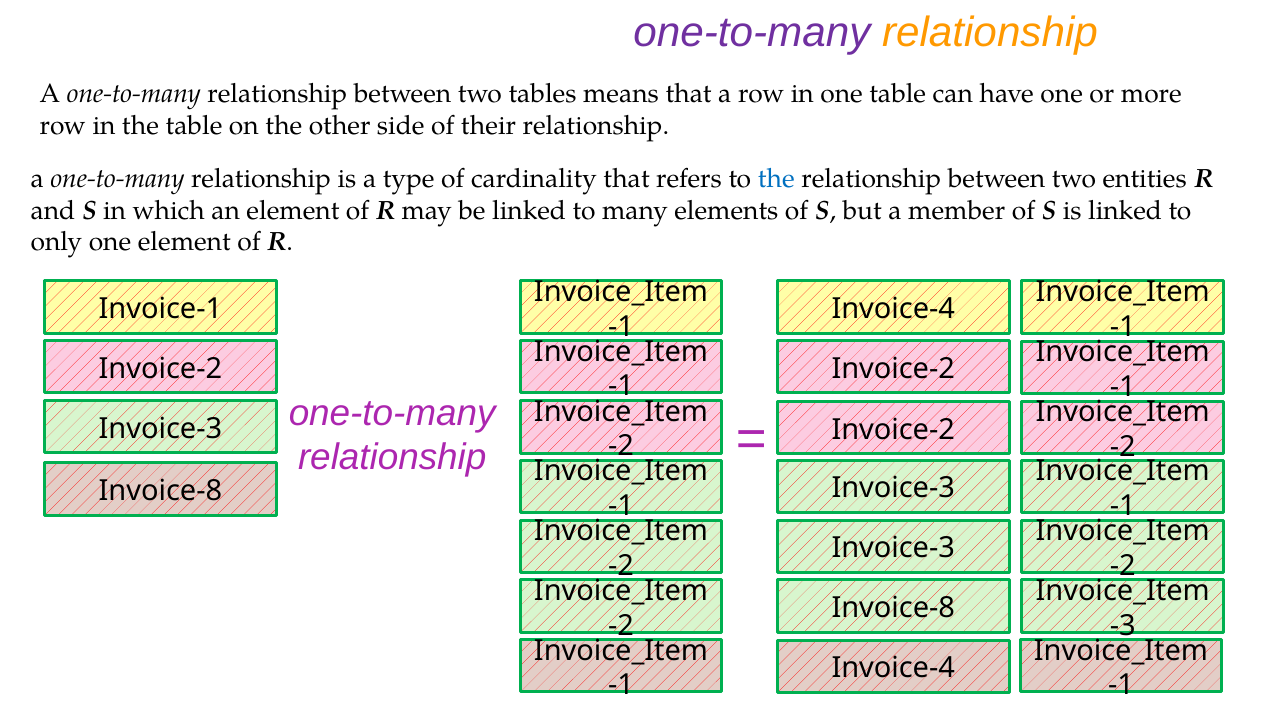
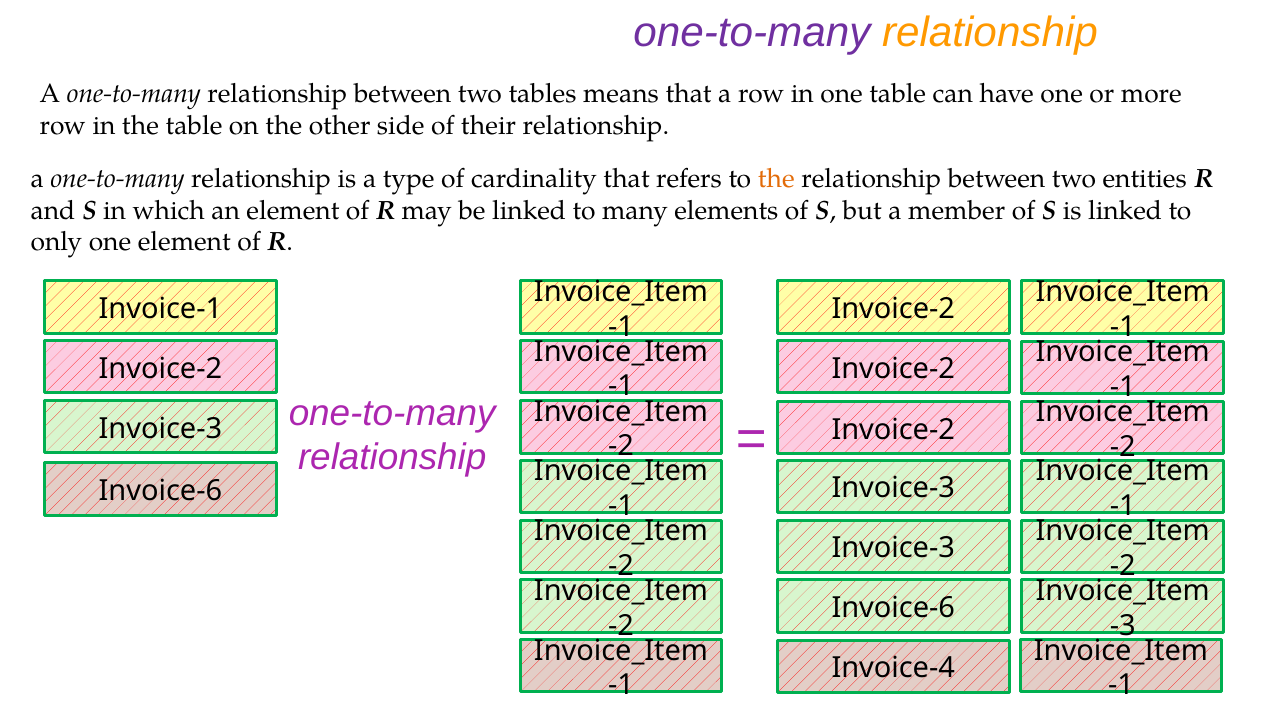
the colour: blue -> orange (776, 179)
Invoice-4: Invoice-4 -> Invoice-2 (893, 309)
Invoice-8: Invoice-8 -> Invoice-6 (160, 491)
Invoice-8: Invoice-8 -> Invoice-6 (893, 608)
